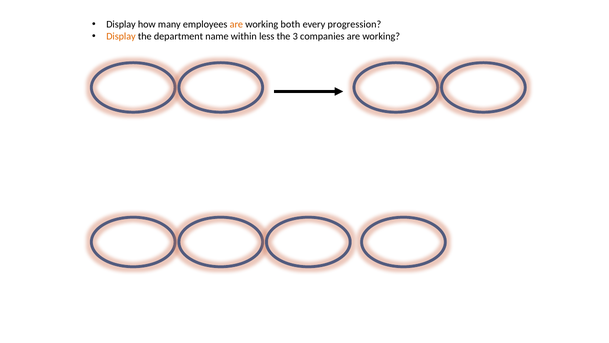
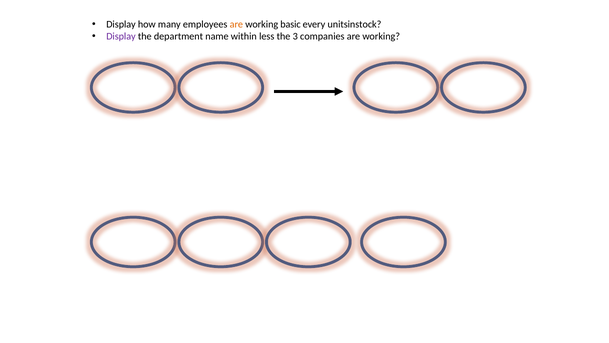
both: both -> basic (291, 24)
progression: progression -> unitsinstock (354, 24)
Display colour: orange -> purple (121, 36)
